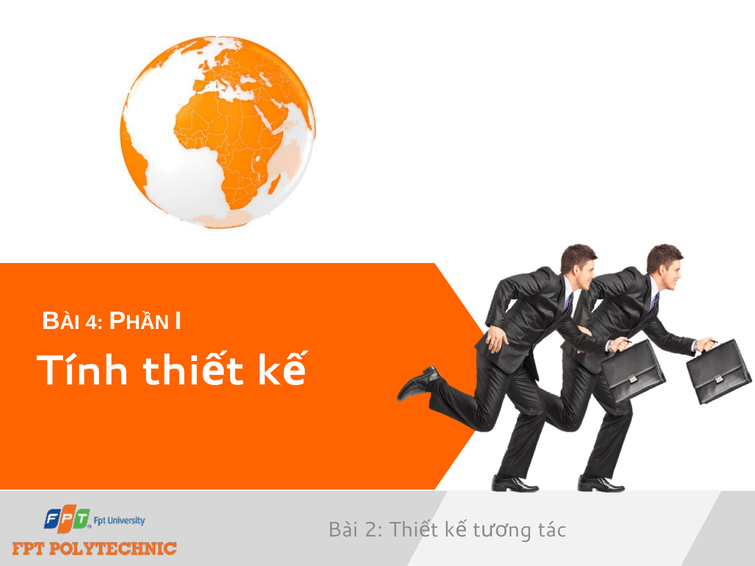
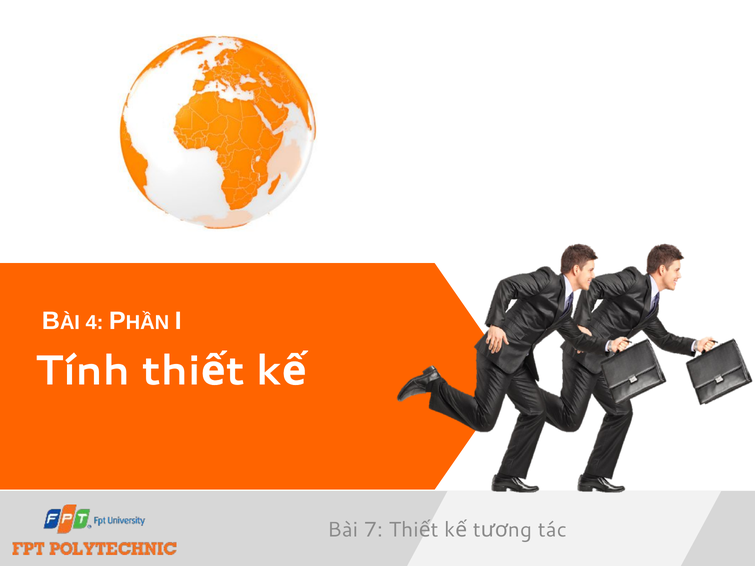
2: 2 -> 7 (373, 530)
